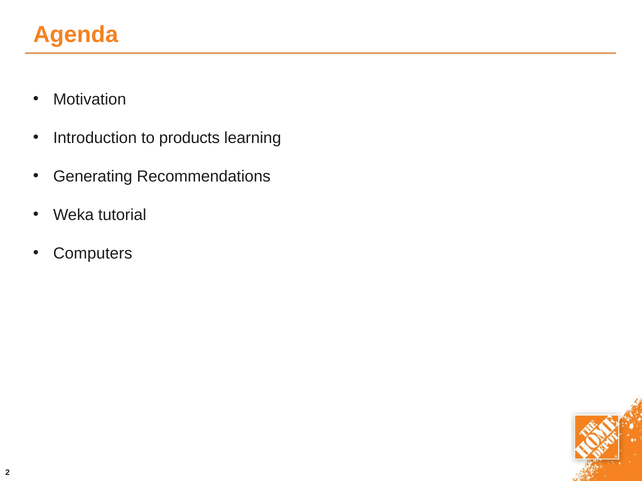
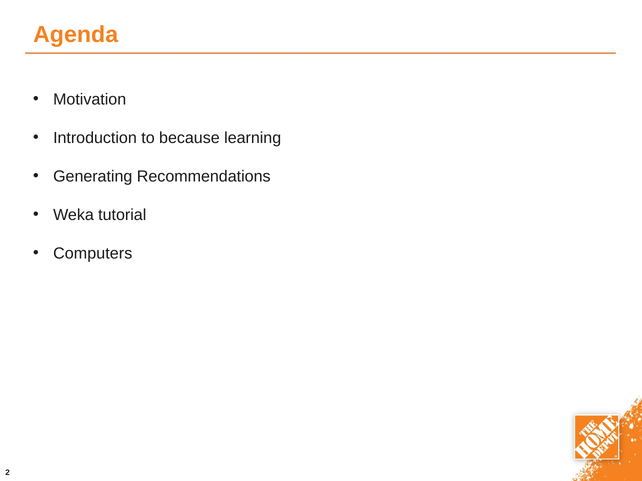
products: products -> because (189, 138)
